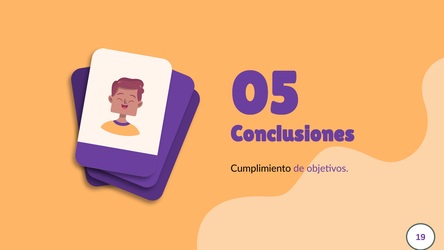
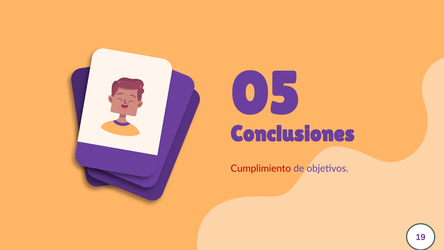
Cumplimiento colour: black -> red (261, 168)
